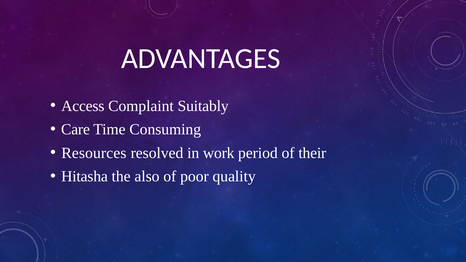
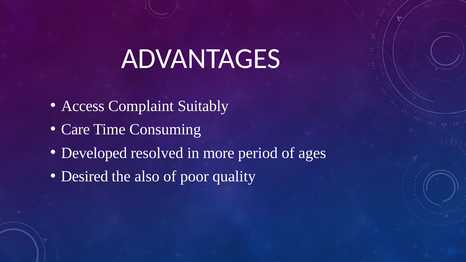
Resources: Resources -> Developed (94, 153)
work: work -> more (219, 153)
their: their -> ages (312, 153)
Hitasha: Hitasha -> Desired (85, 177)
